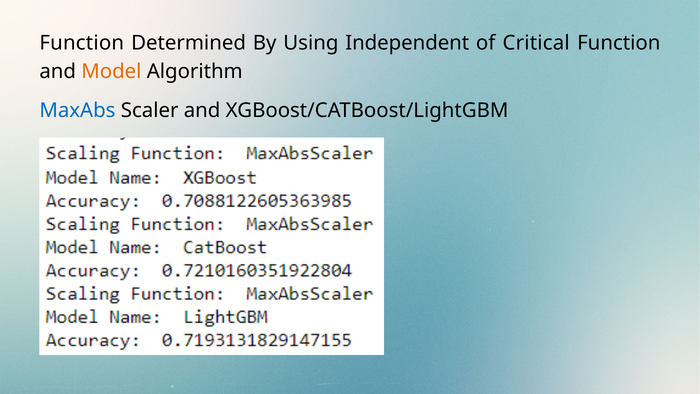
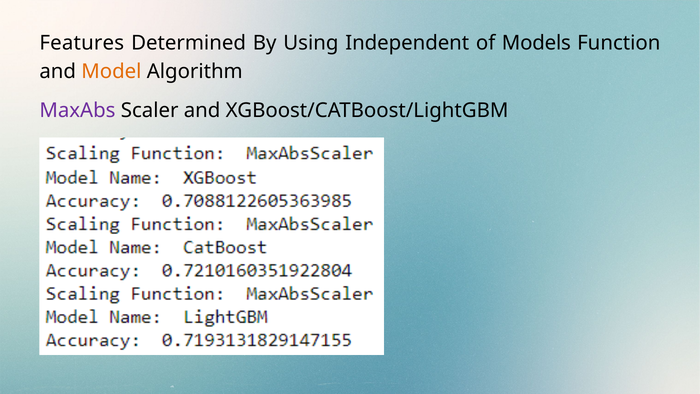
Function: Function -> Features (82, 43)
Critical: Critical -> Models (536, 43)
MaxAbs colour: blue -> purple (77, 111)
